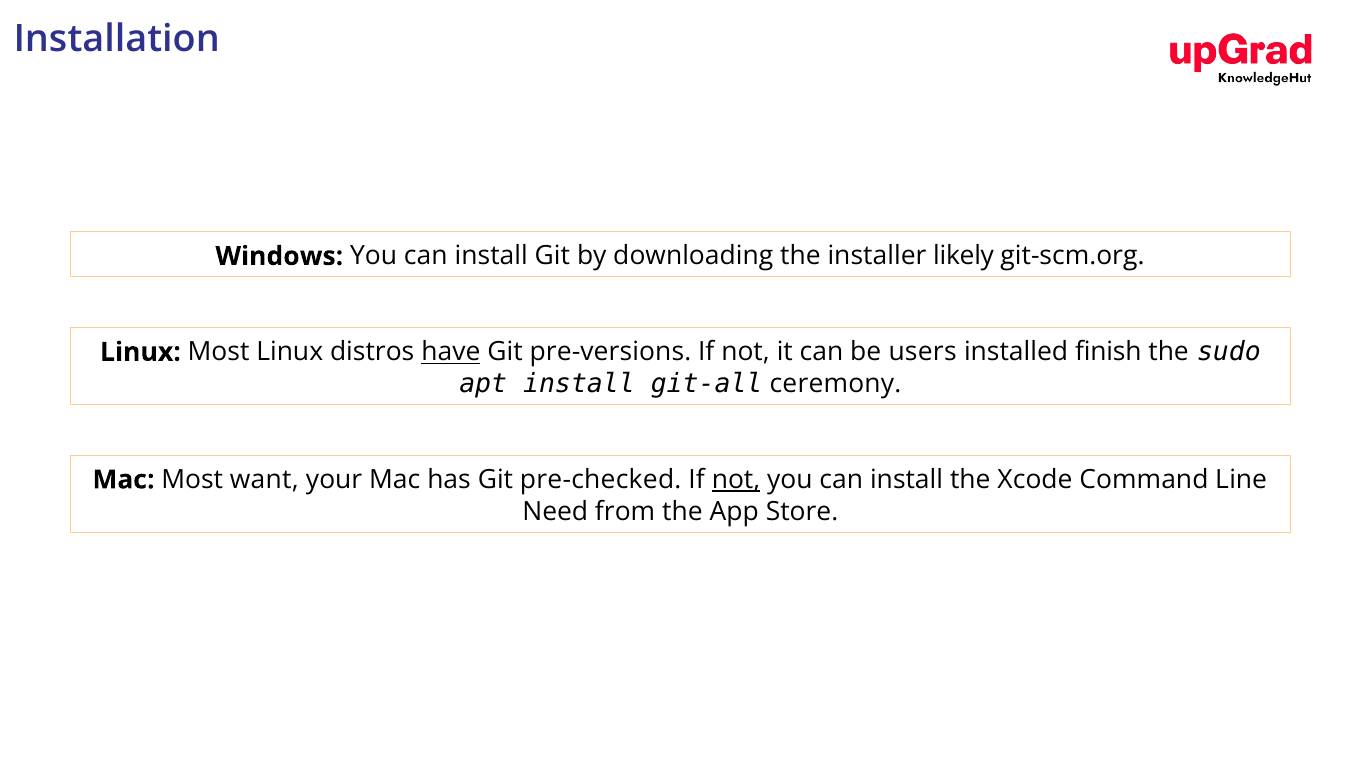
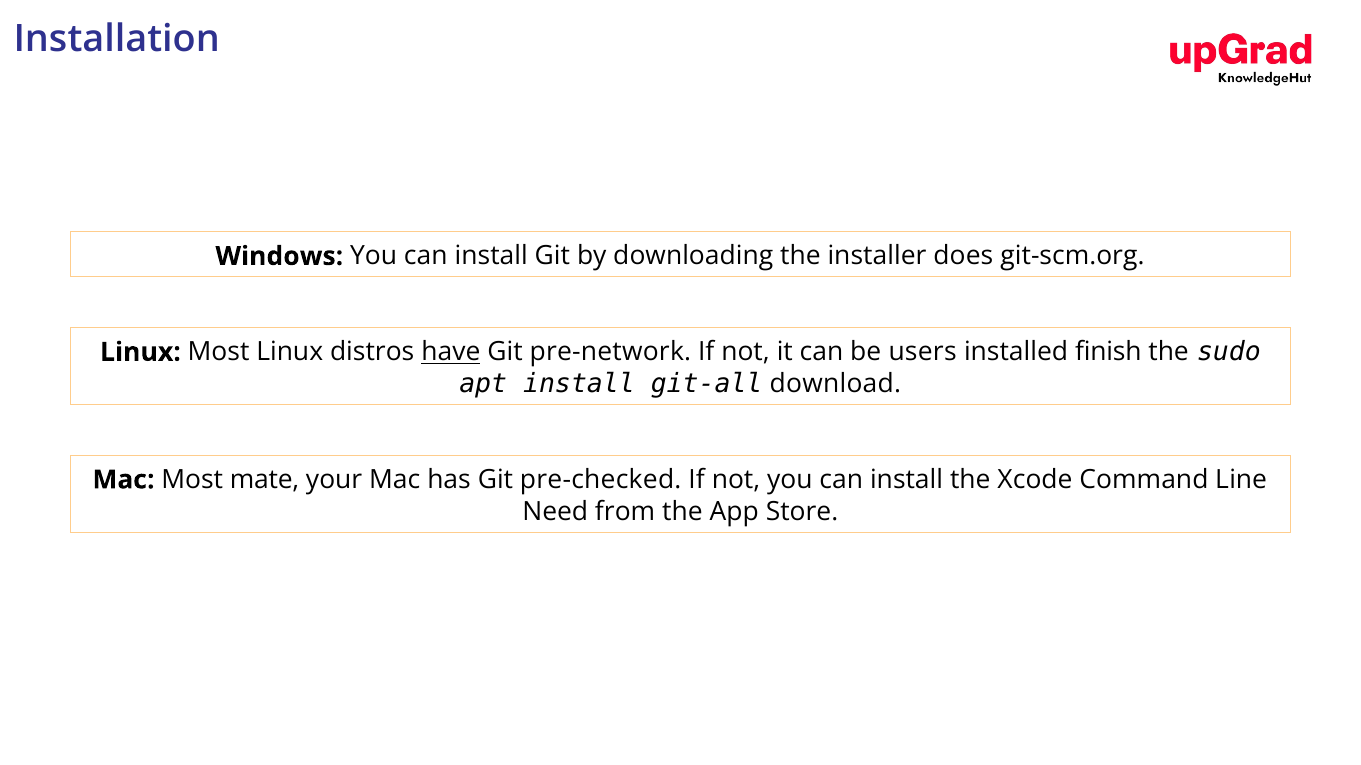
likely: likely -> does (963, 256)
pre-versions: pre-versions -> pre-network (610, 352)
ceremony: ceremony -> download (835, 384)
want: want -> mate (265, 480)
not underline: present -> none (736, 480)
